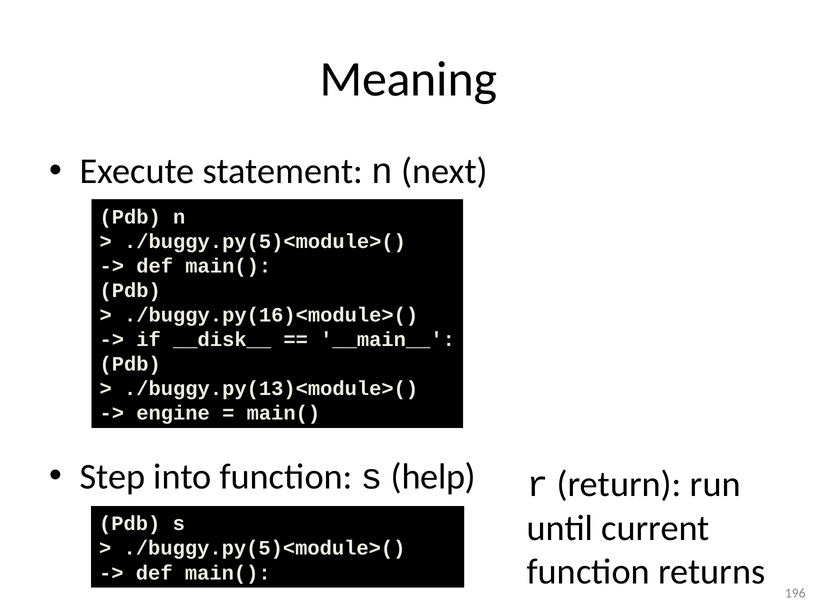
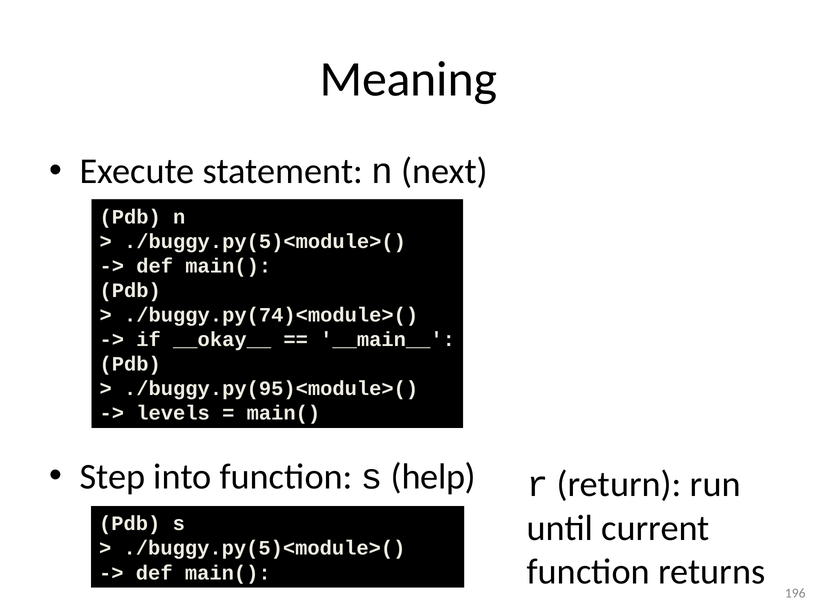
./buggy.py(16)<module>(: ./buggy.py(16)<module>( -> ./buggy.py(74)<module>( (271, 315)
__disk__: __disk__ -> __okay__ (222, 339)
./buggy.py(13)<module>(: ./buggy.py(13)<module>( -> ./buggy.py(95)<module>( (271, 388)
engine: engine -> levels (173, 413)
